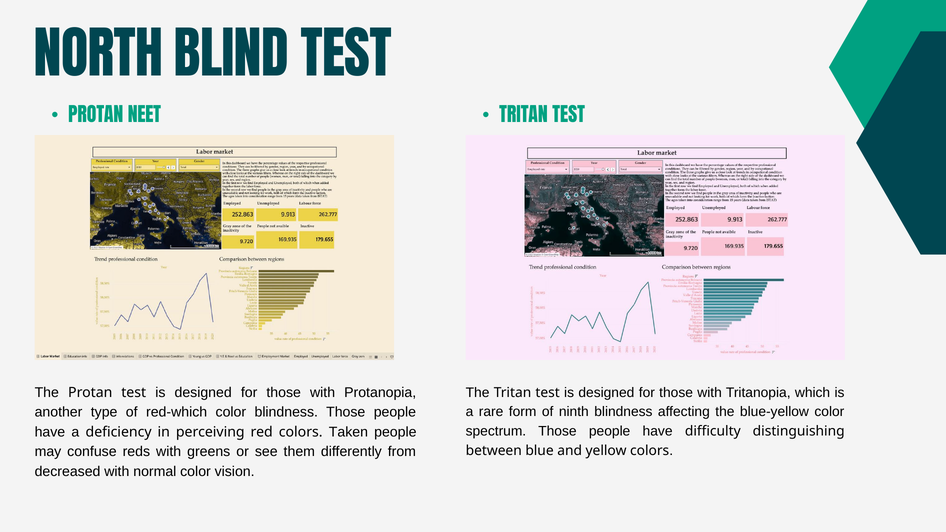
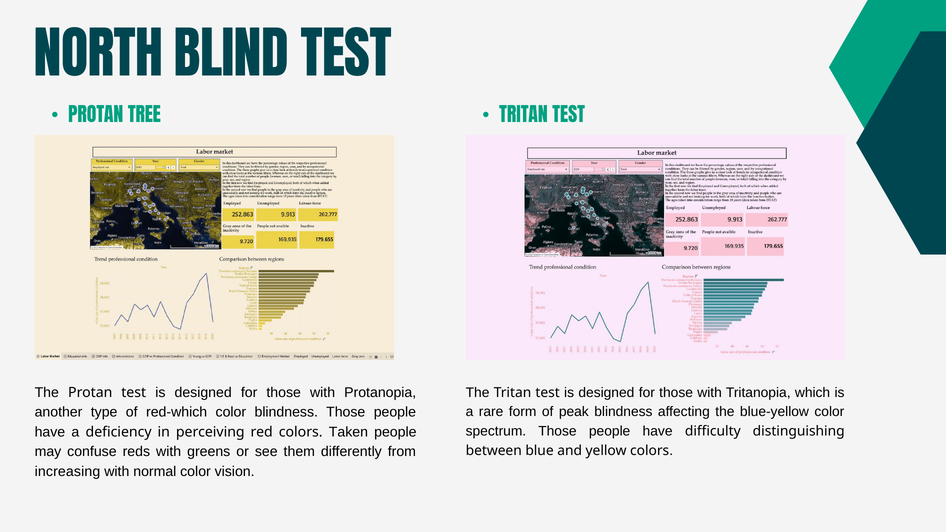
NEET: NEET -> TREE (144, 116)
ninth: ninth -> peak (574, 412)
decreased: decreased -> increasing (67, 472)
